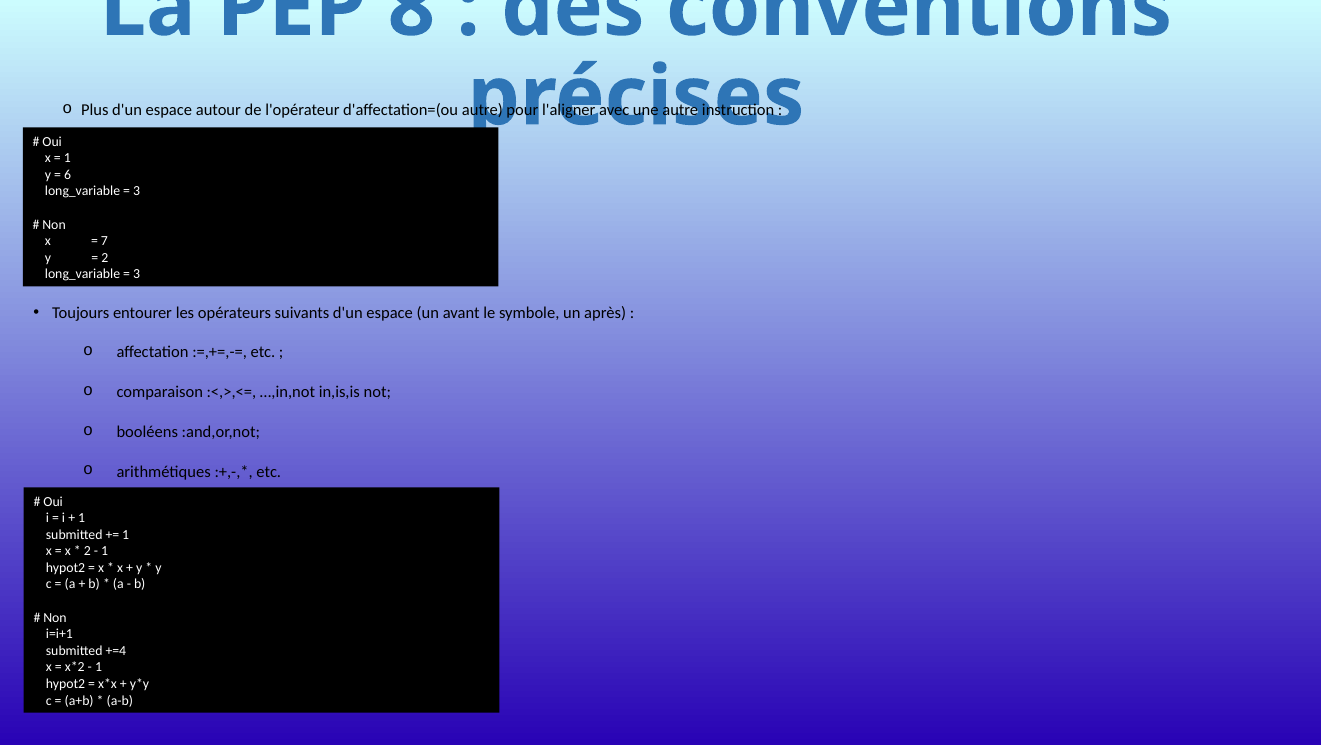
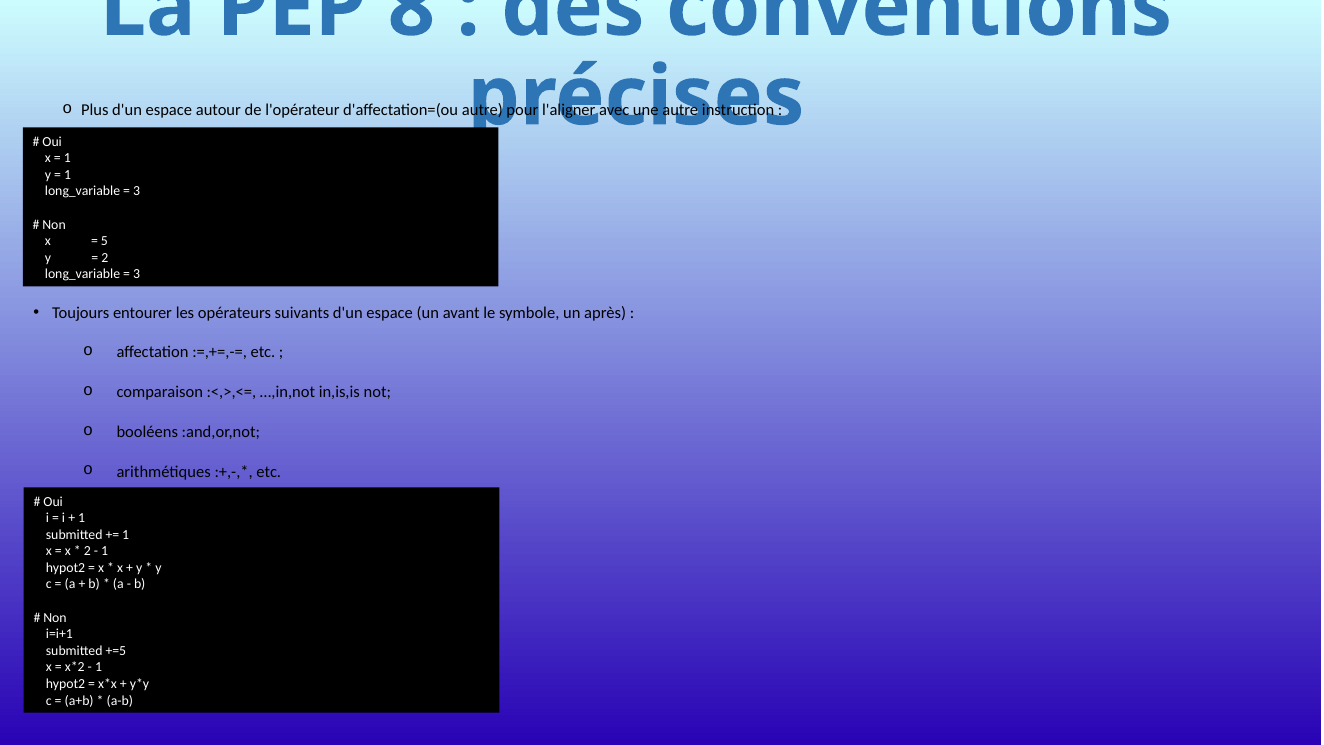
6: 6 -> 1 (68, 175)
7: 7 -> 5 (104, 241)
+=4: +=4 -> +=5 (116, 651)
